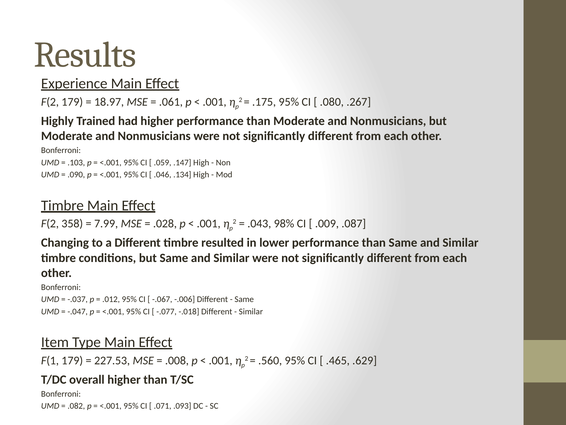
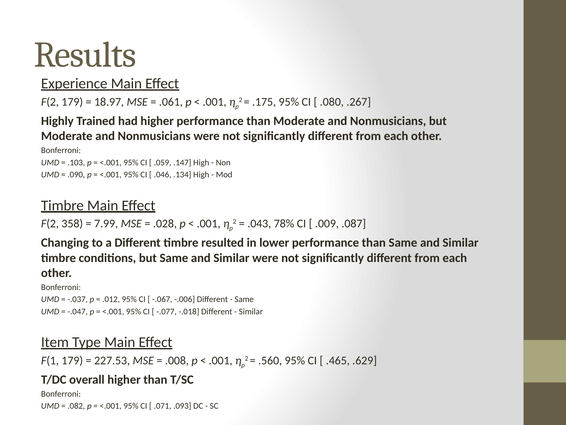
98%: 98% -> 78% (284, 223)
